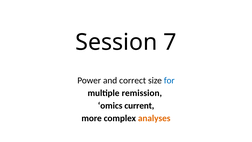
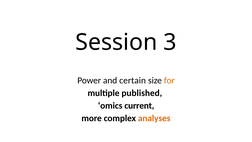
7: 7 -> 3 (170, 42)
correct: correct -> certain (133, 80)
for colour: blue -> orange (169, 80)
remission: remission -> published (142, 93)
